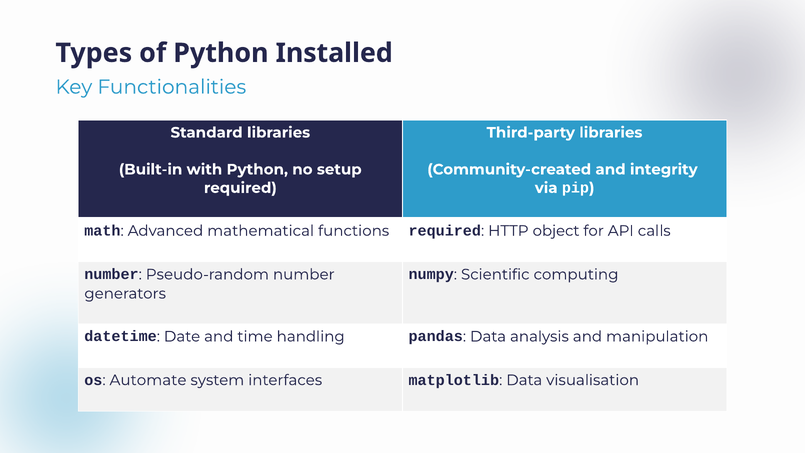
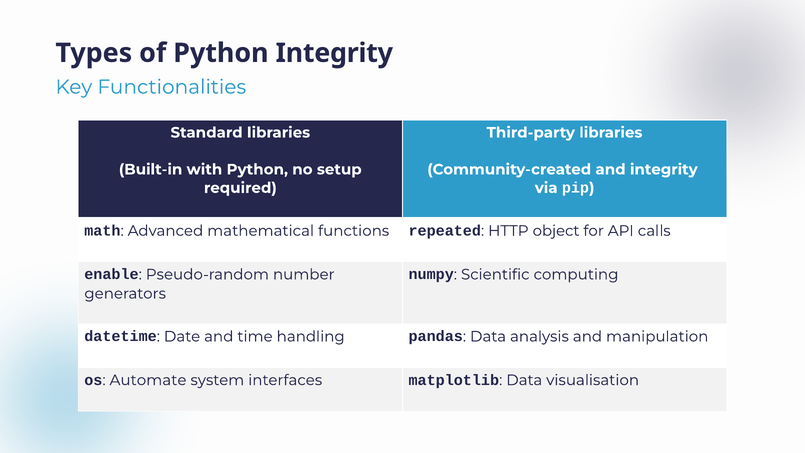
Python Installed: Installed -> Integrity (334, 53)
functions required: required -> repeated (445, 231)
number: number -> enable (111, 274)
